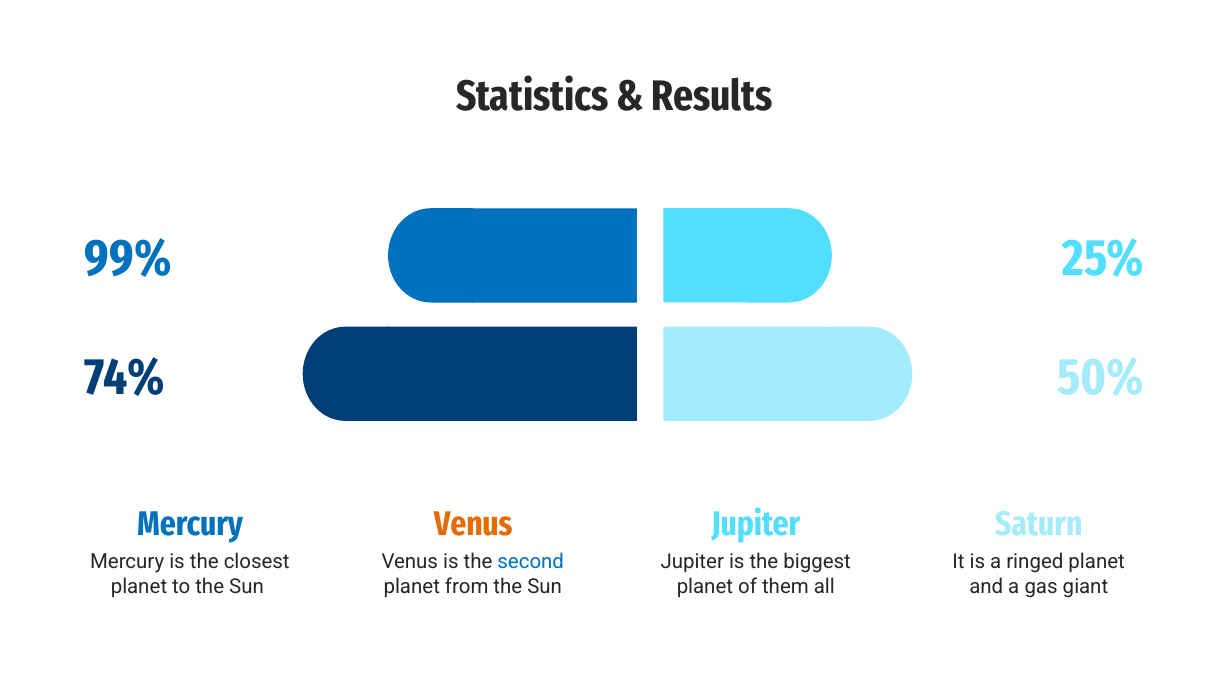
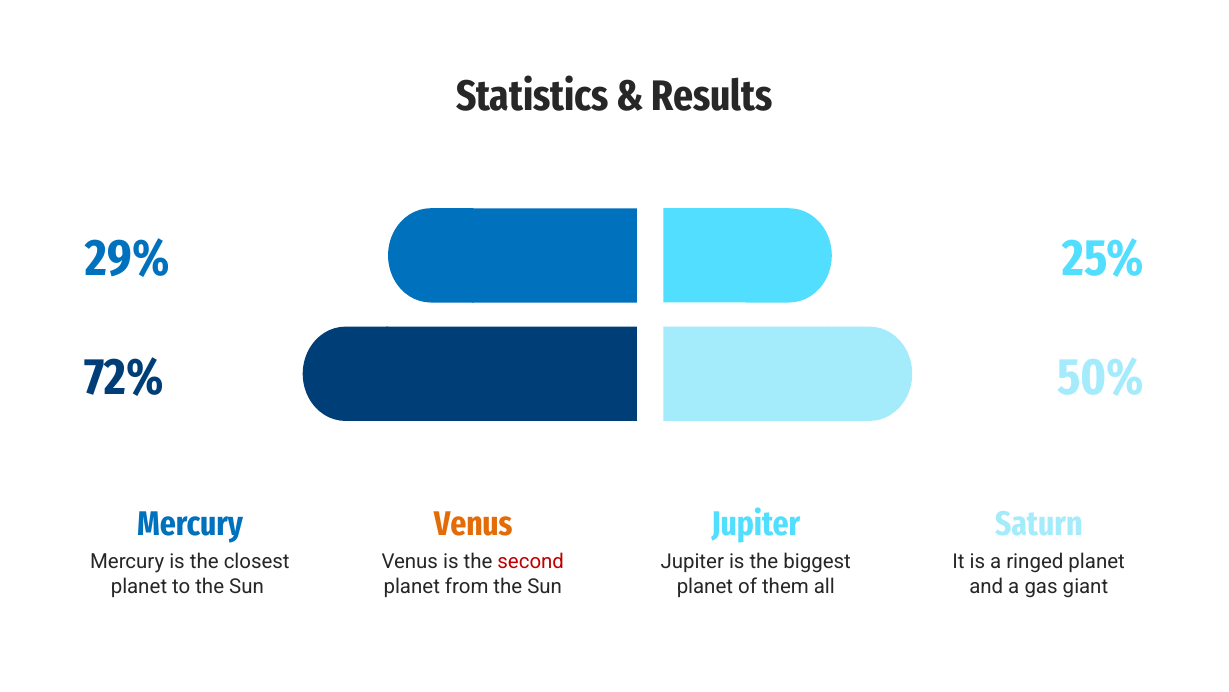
99%: 99% -> 29% (128, 259)
74%: 74% -> 72% (124, 377)
second colour: blue -> red (531, 562)
